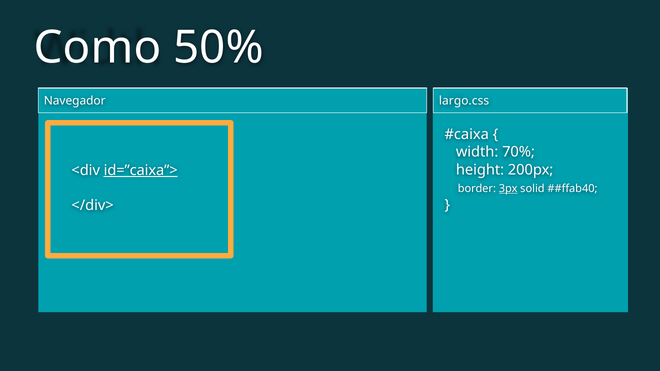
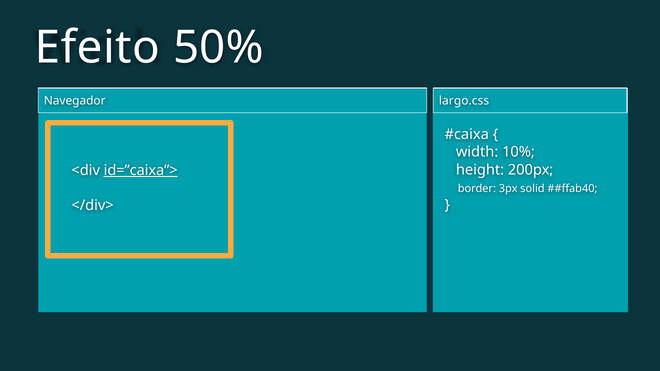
Como: Como -> Efeito (97, 47)
70%: 70% -> 10% (519, 152)
3px underline: present -> none (508, 189)
